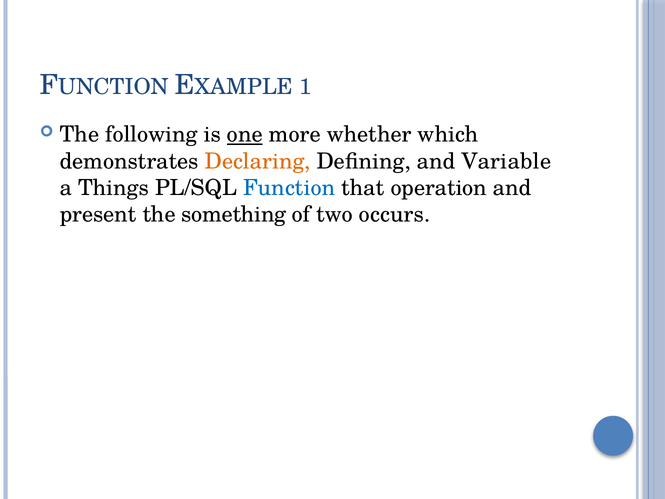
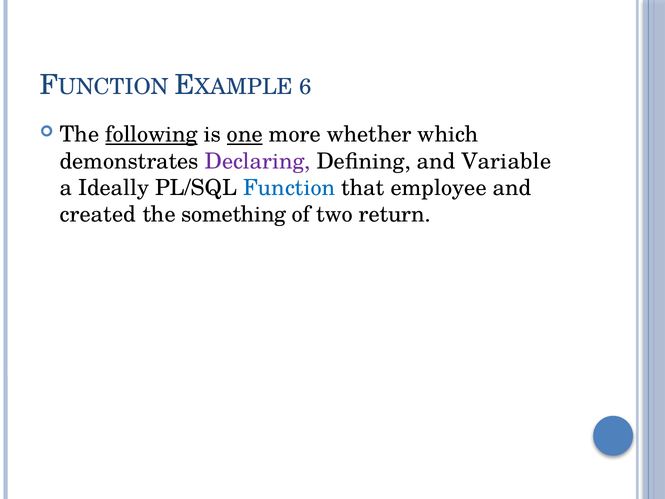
1: 1 -> 6 (305, 87)
following underline: none -> present (151, 135)
Declaring colour: orange -> purple (258, 161)
Things: Things -> Ideally (114, 188)
operation: operation -> employee (439, 188)
present: present -> created (98, 214)
occurs: occurs -> return (395, 214)
